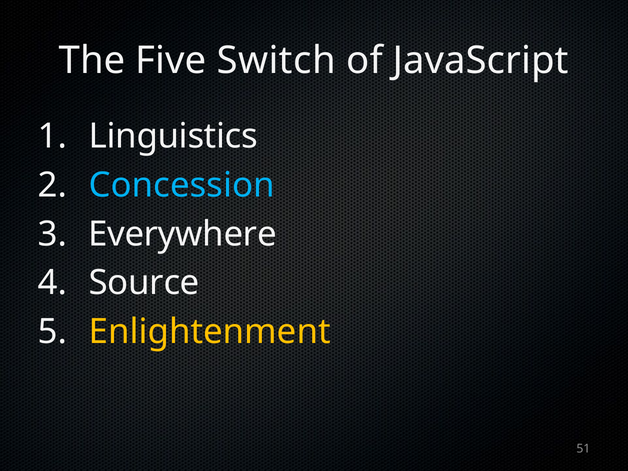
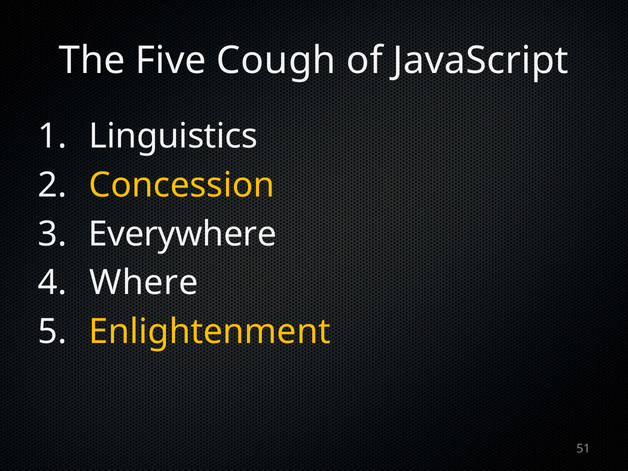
Switch: Switch -> Cough (276, 61)
Concession colour: light blue -> yellow (182, 185)
Source: Source -> Where (144, 283)
